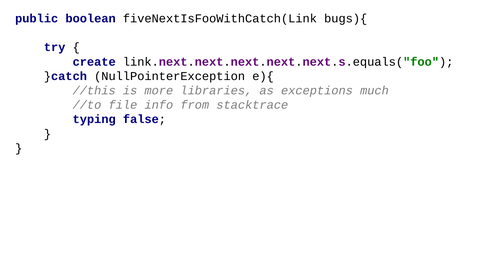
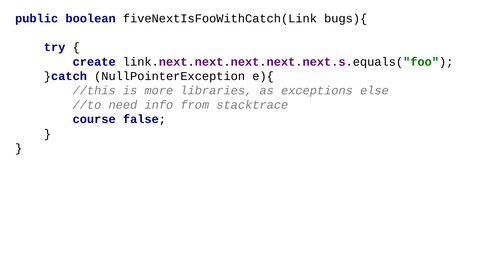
much: much -> else (374, 90)
file: file -> need (123, 105)
typing: typing -> course (94, 119)
